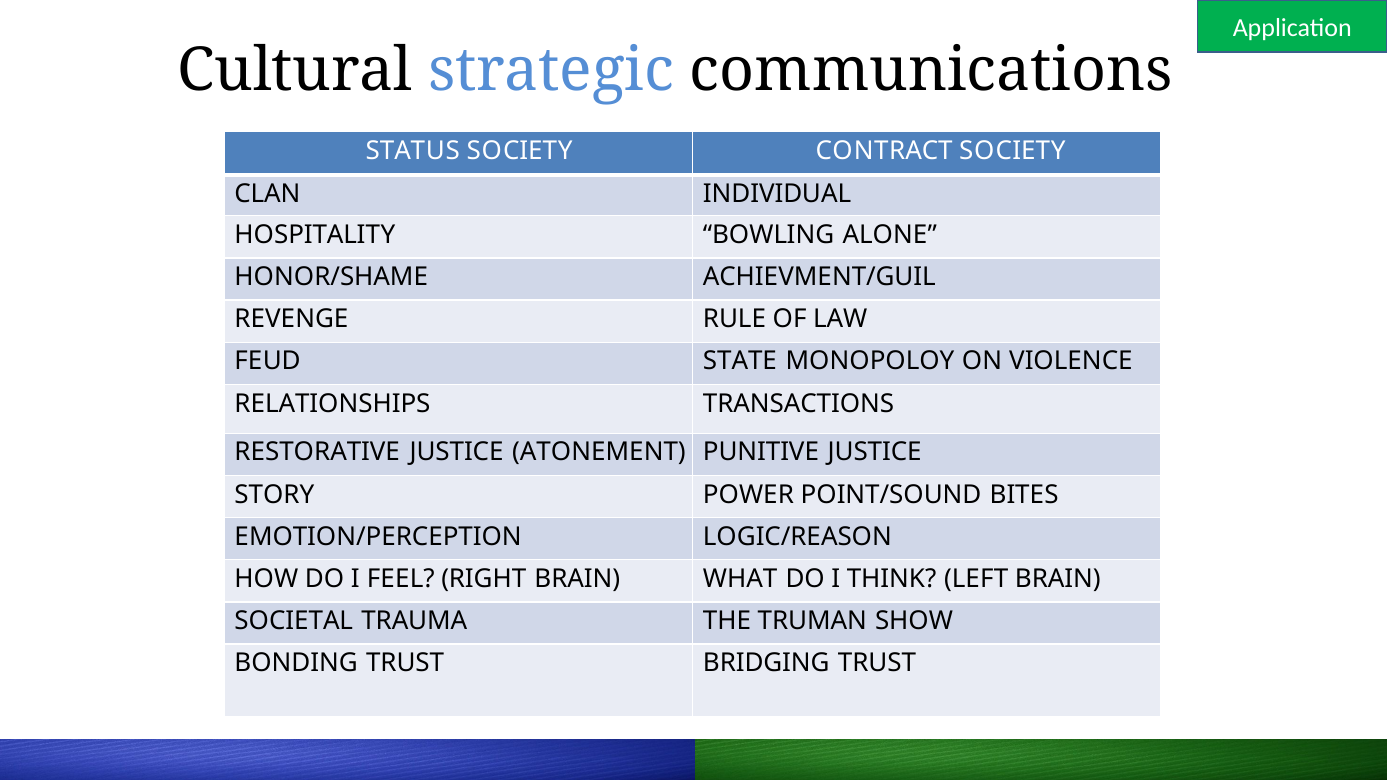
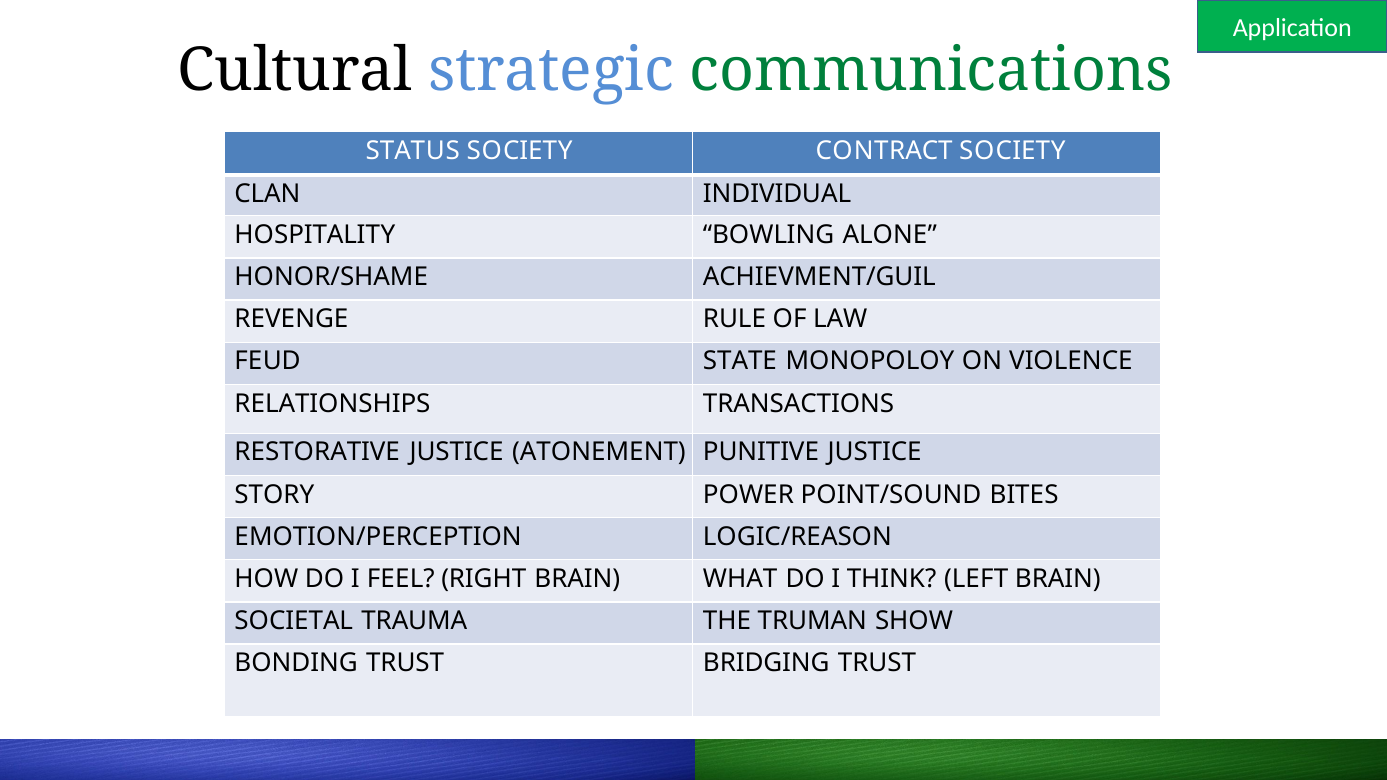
communications colour: black -> green (931, 70)
